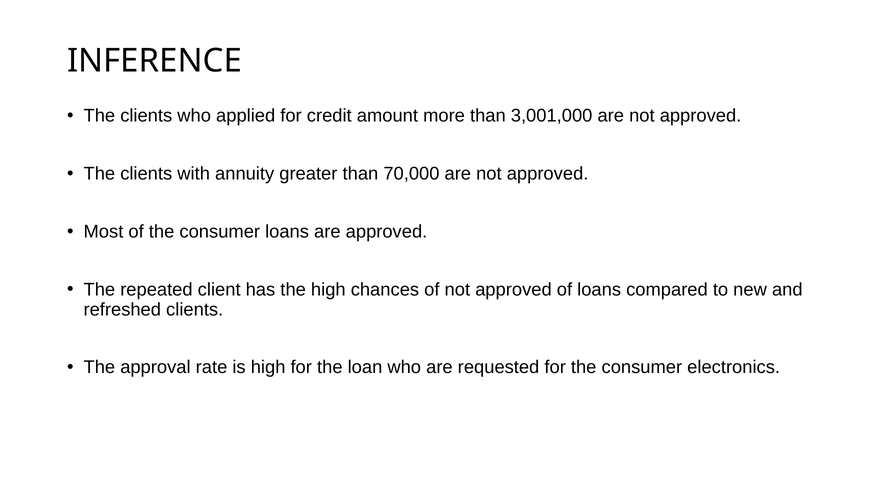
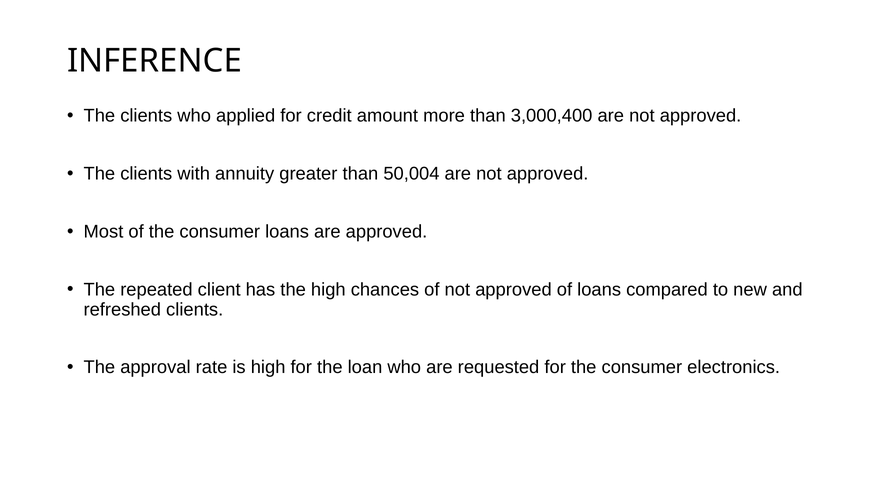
3,001,000: 3,001,000 -> 3,000,400 (552, 116)
70,000: 70,000 -> 50,004 (411, 174)
